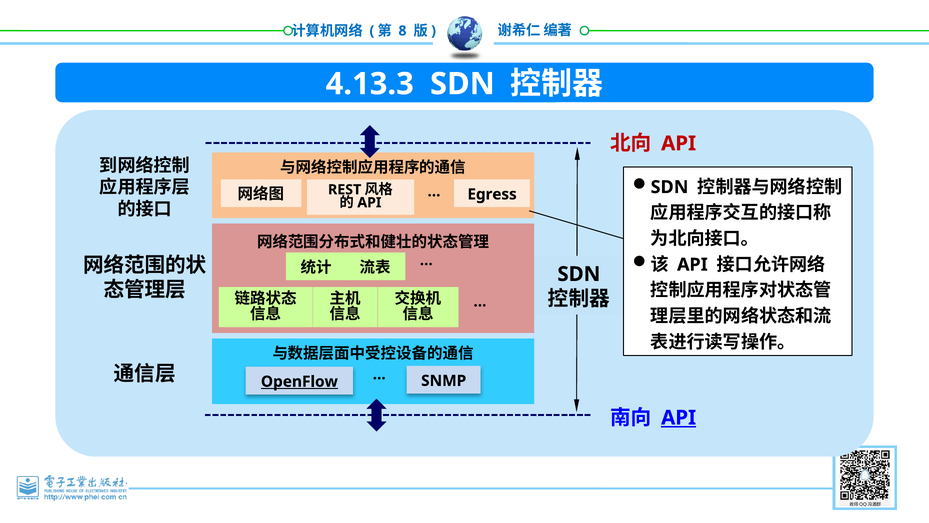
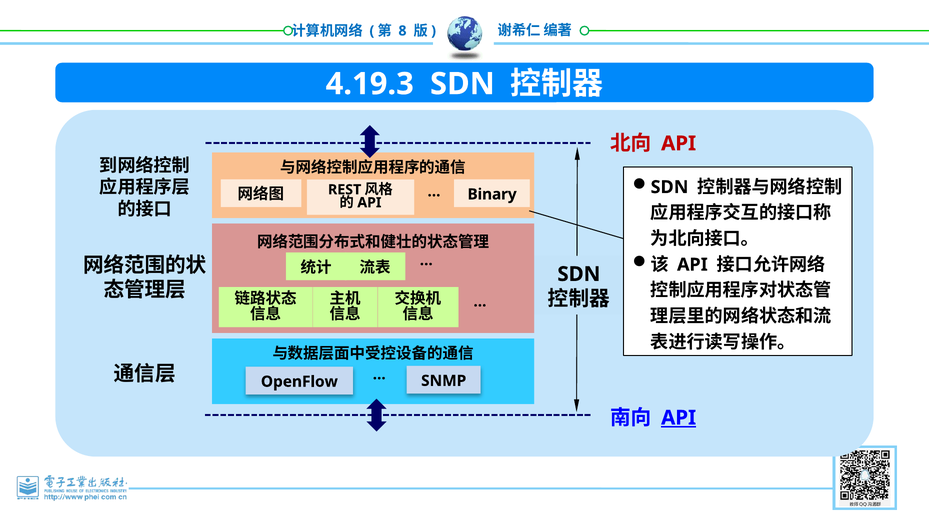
4.13.3: 4.13.3 -> 4.19.3 (370, 84)
Egress: Egress -> Binary (492, 194)
OpenFlow underline: present -> none (299, 381)
